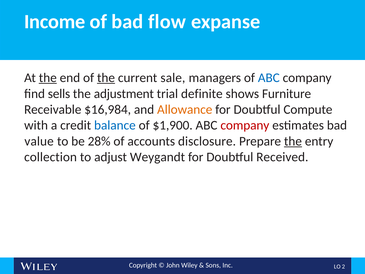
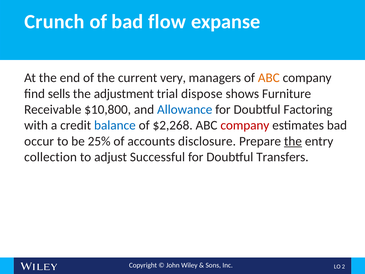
Income: Income -> Crunch (54, 22)
the underline: present -> none (48, 78)
the underline: present -> none (106, 78)
sale: sale -> very (173, 78)
ABC colour: blue -> orange (269, 78)
definite: definite -> dispose (202, 94)
$16,984: $16,984 -> $10,800 (108, 109)
Allowance colour: orange -> blue (185, 109)
Compute: Compute -> Factoring (308, 109)
$1,900: $1,900 -> $2,268 (173, 125)
value: value -> occur (39, 141)
28%: 28% -> 25% (99, 141)
Weygandt: Weygandt -> Successful (157, 157)
Received: Received -> Transfers (282, 157)
